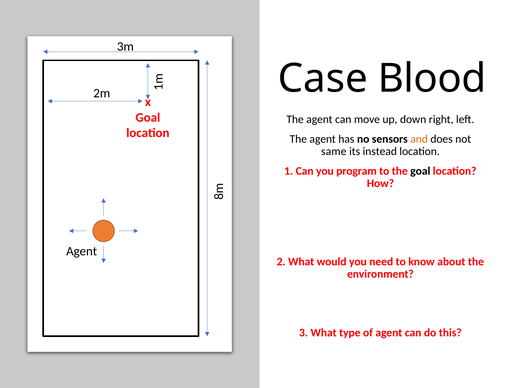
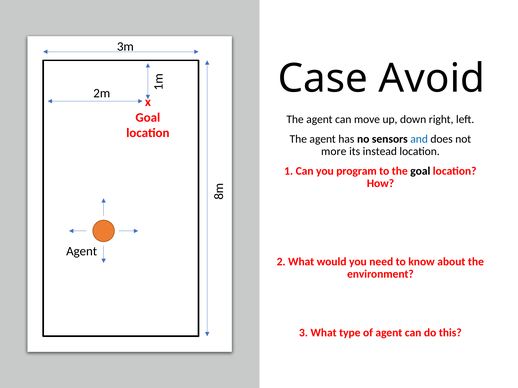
Blood: Blood -> Avoid (432, 79)
and colour: orange -> blue (419, 139)
same: same -> more (334, 152)
